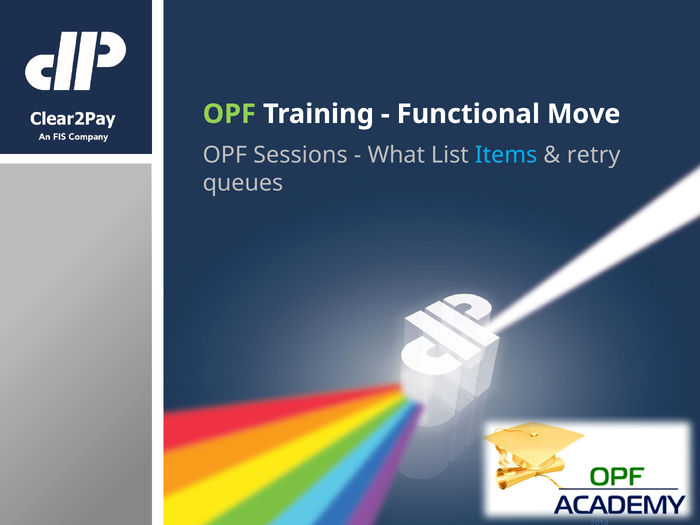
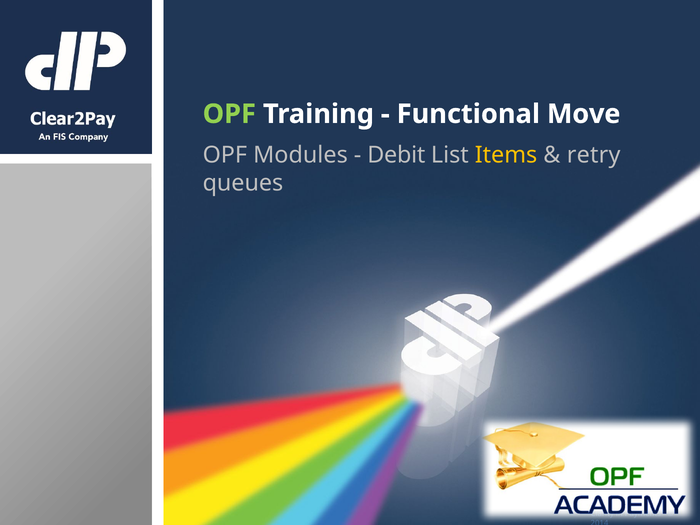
Sessions: Sessions -> Modules (300, 155)
What: What -> Debit (396, 155)
Items colour: light blue -> yellow (506, 155)
